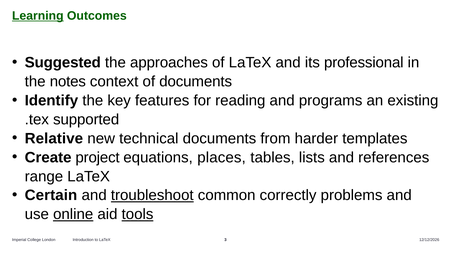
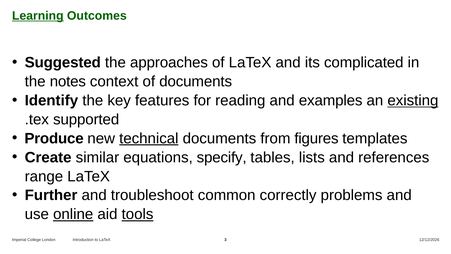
professional: professional -> complicated (364, 63)
programs: programs -> examples (331, 100)
existing underline: none -> present (413, 100)
Relative: Relative -> Produce (54, 138)
technical underline: none -> present (149, 138)
harder: harder -> figures (316, 138)
project: project -> similar (97, 157)
places: places -> specify (222, 157)
Certain: Certain -> Further (51, 195)
troubleshoot underline: present -> none (152, 195)
